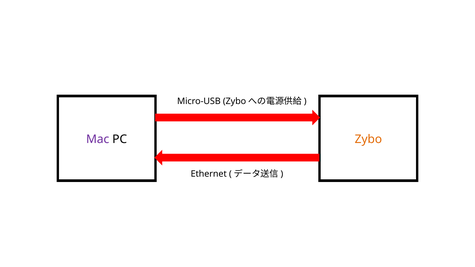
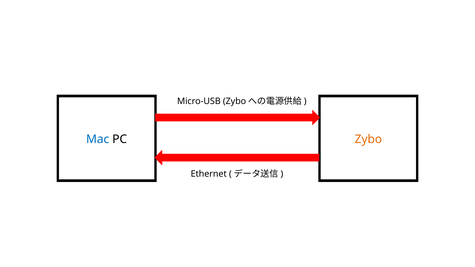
Mac colour: purple -> blue (98, 139)
